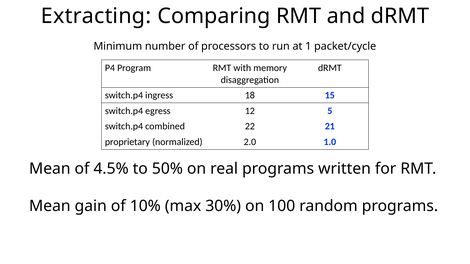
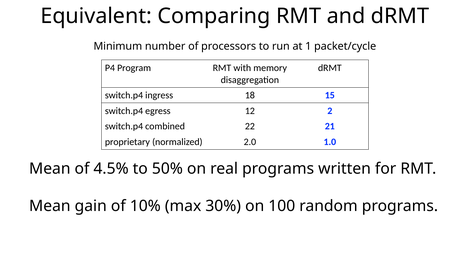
Extracting: Extracting -> Equivalent (96, 16)
5: 5 -> 2 (330, 111)
